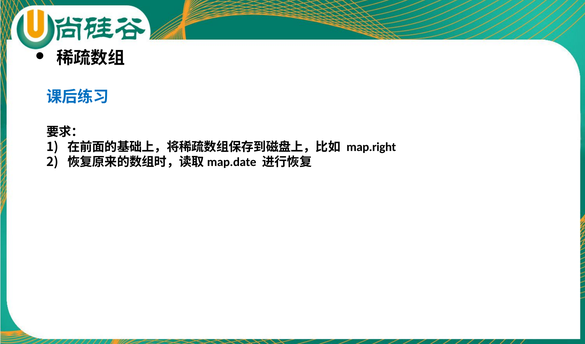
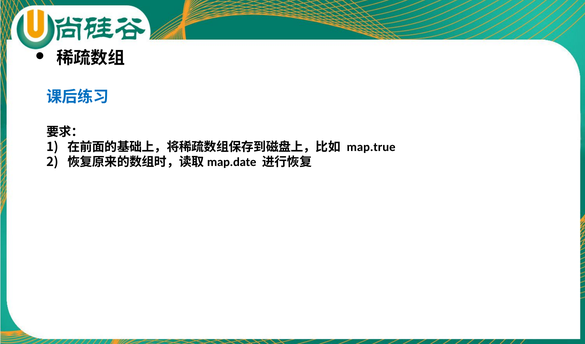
map.right: map.right -> map.true (371, 147)
